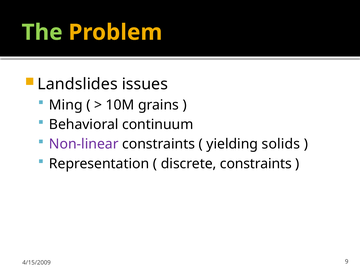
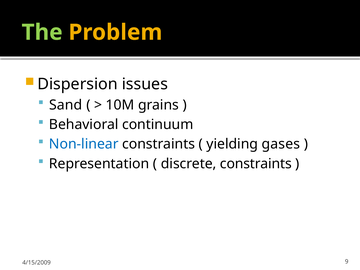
Landslides: Landslides -> Dispersion (78, 84)
Ming: Ming -> Sand (66, 105)
Non-linear colour: purple -> blue (84, 144)
solids: solids -> gases (281, 144)
